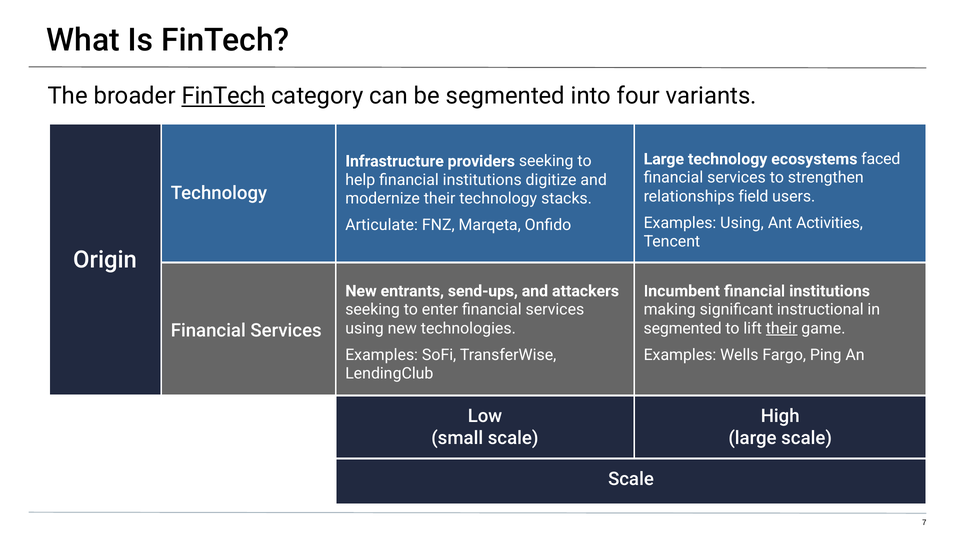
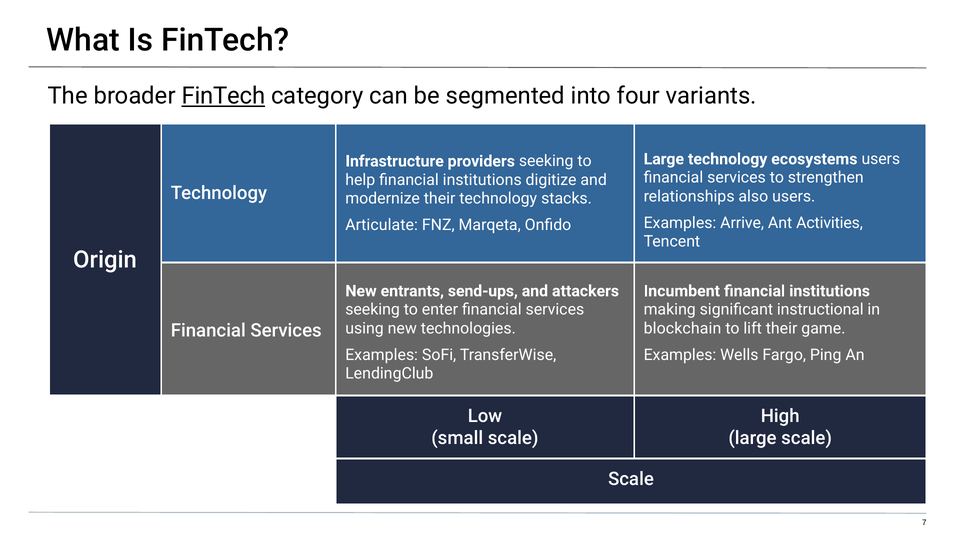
ecosystems faced: faced -> users (881, 159)
field: field -> also (753, 196)
Examples Using: Using -> Arrive (742, 223)
segmented: segmented -> blockchain (682, 328)
their underline: present -> none (782, 328)
